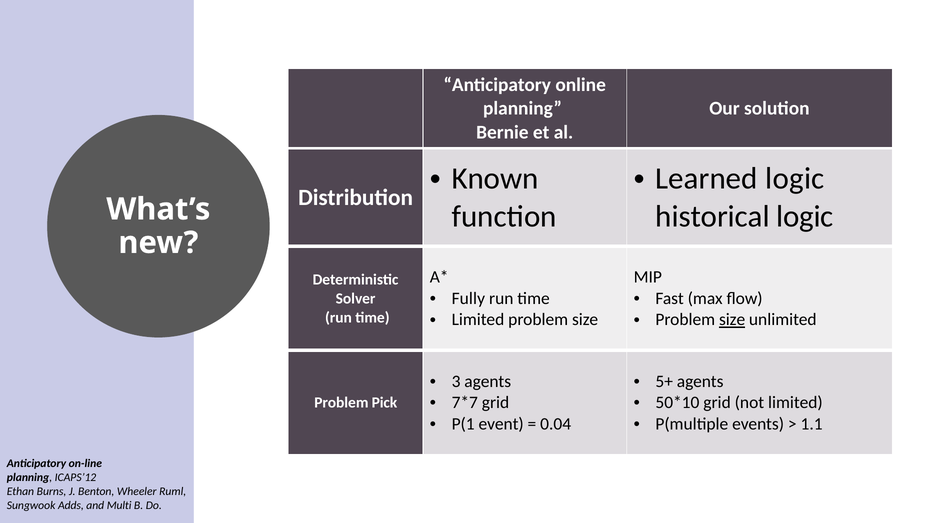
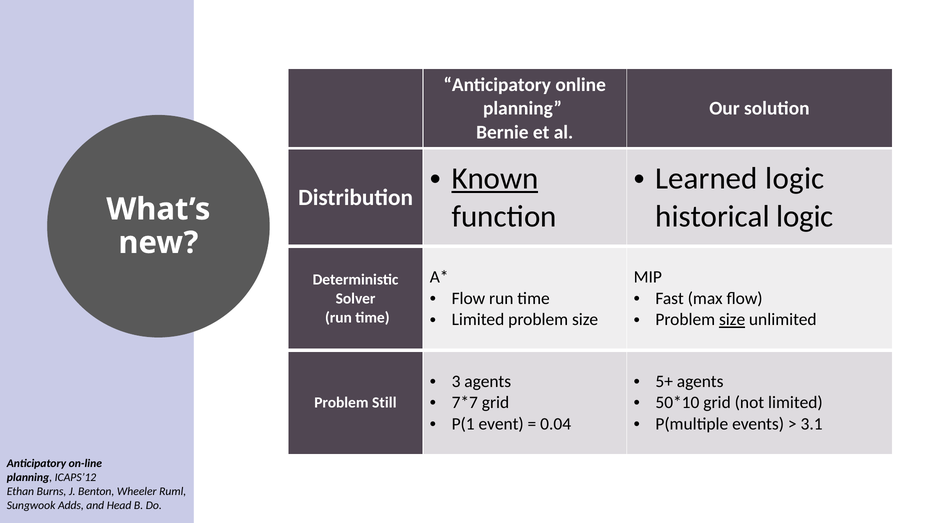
Known underline: none -> present (495, 179)
Fully: Fully -> Flow (468, 299)
Pick: Pick -> Still (384, 403)
1.1: 1.1 -> 3.1 (812, 424)
Multi: Multi -> Head (119, 506)
